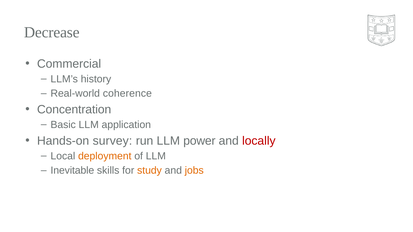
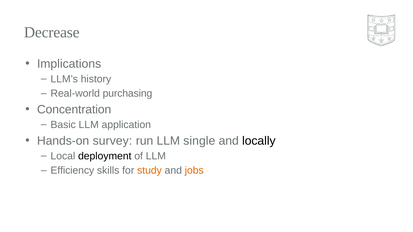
Commercial: Commercial -> Implications (69, 64)
coherence: coherence -> purchasing (127, 94)
power: power -> single (199, 141)
locally colour: red -> black (259, 141)
deployment colour: orange -> black (105, 156)
Inevitable: Inevitable -> Efficiency (72, 171)
